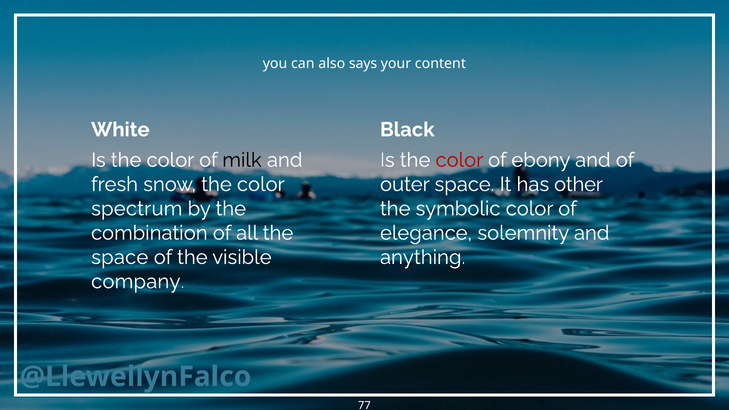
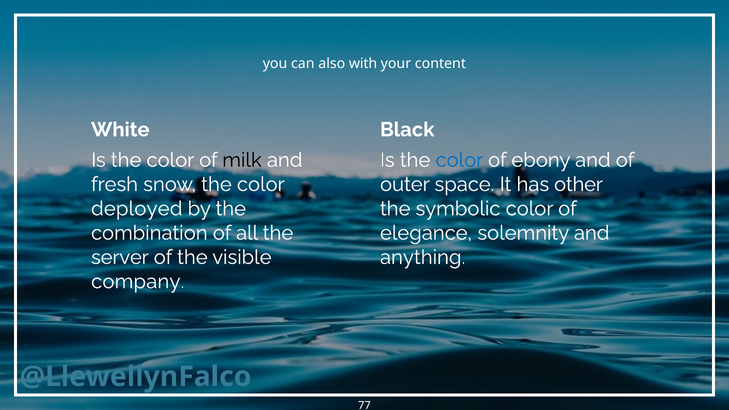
says: says -> with (363, 64)
color colour: red -> blue (459, 160)
spectrum: spectrum -> deployed (137, 209)
space: space -> server (120, 257)
